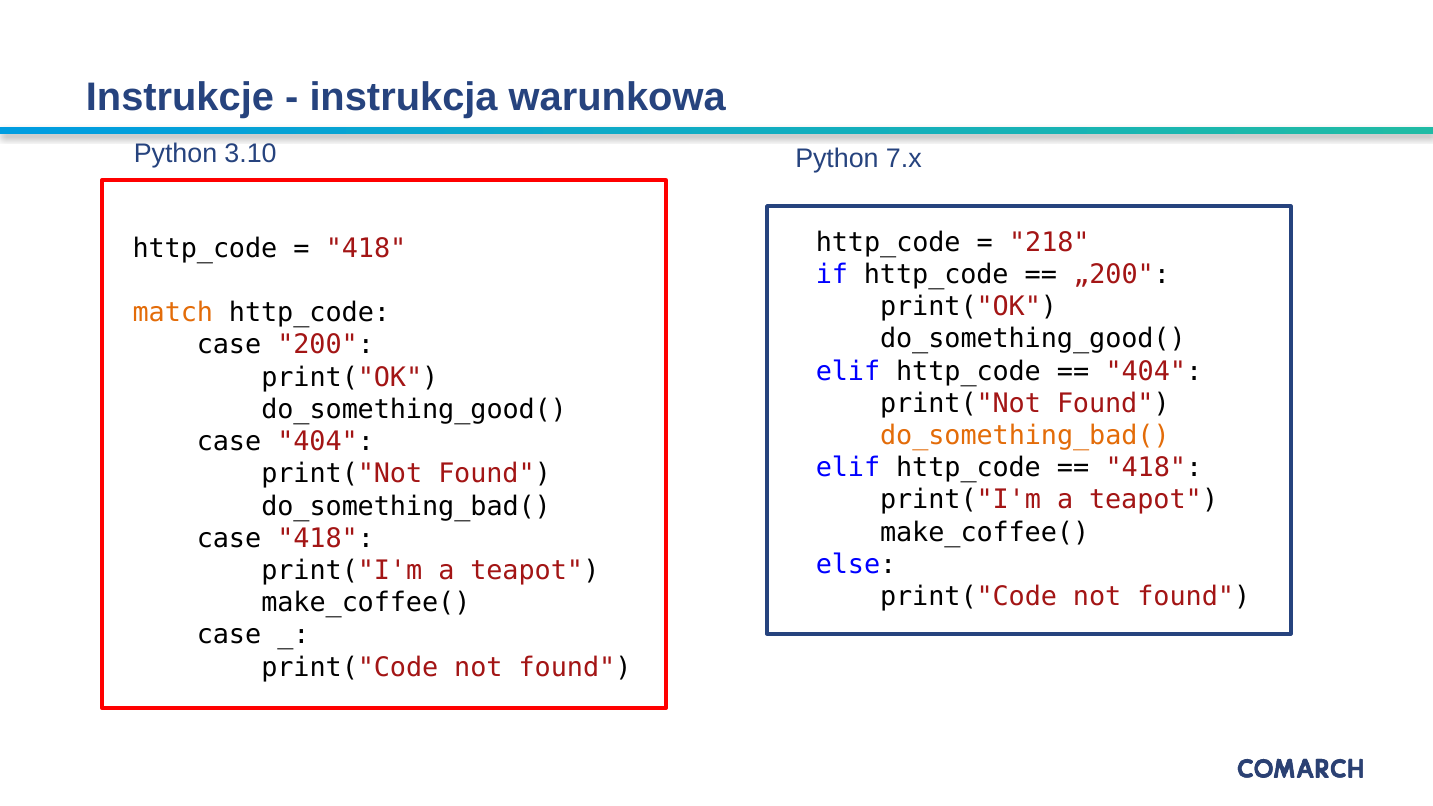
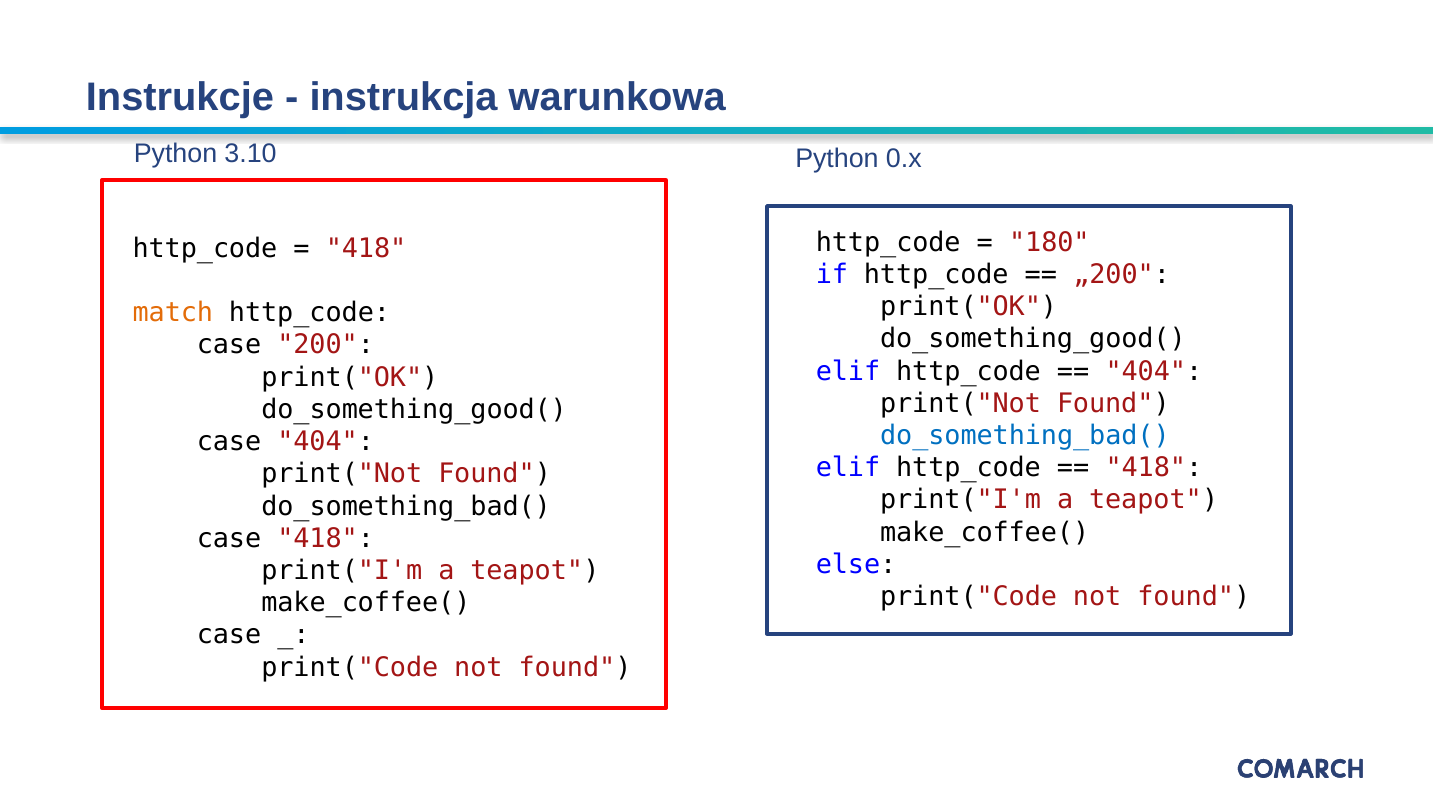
7.x: 7.x -> 0.x (904, 158)
218: 218 -> 180 (1049, 242)
do_something_bad( colour: orange -> blue (1025, 436)
